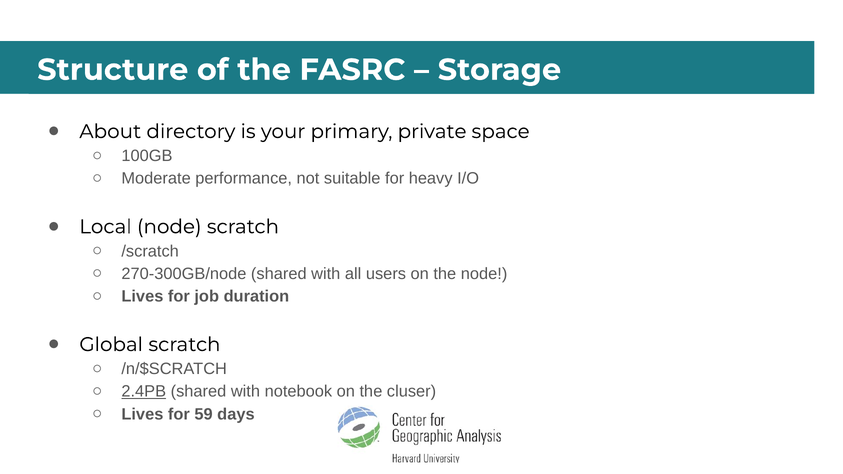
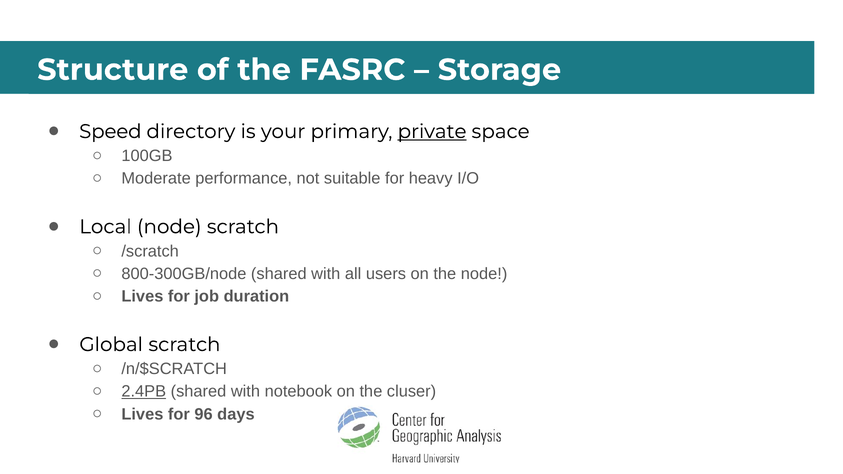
About: About -> Speed (110, 132)
private underline: none -> present (432, 132)
270-300GB/node: 270-300GB/node -> 800-300GB/node (184, 274)
59: 59 -> 96 (204, 414)
